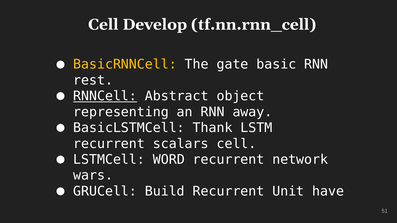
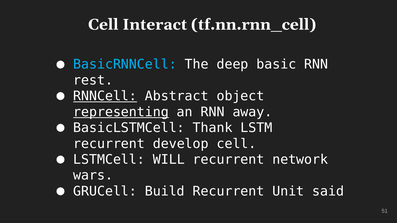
Develop: Develop -> Interact (155, 25)
BasicRNNCell colour: yellow -> light blue (125, 64)
gate: gate -> deep (233, 64)
representing underline: none -> present (121, 112)
scalars: scalars -> develop (181, 144)
WORD: WORD -> WILL (169, 160)
have: have -> said (328, 192)
